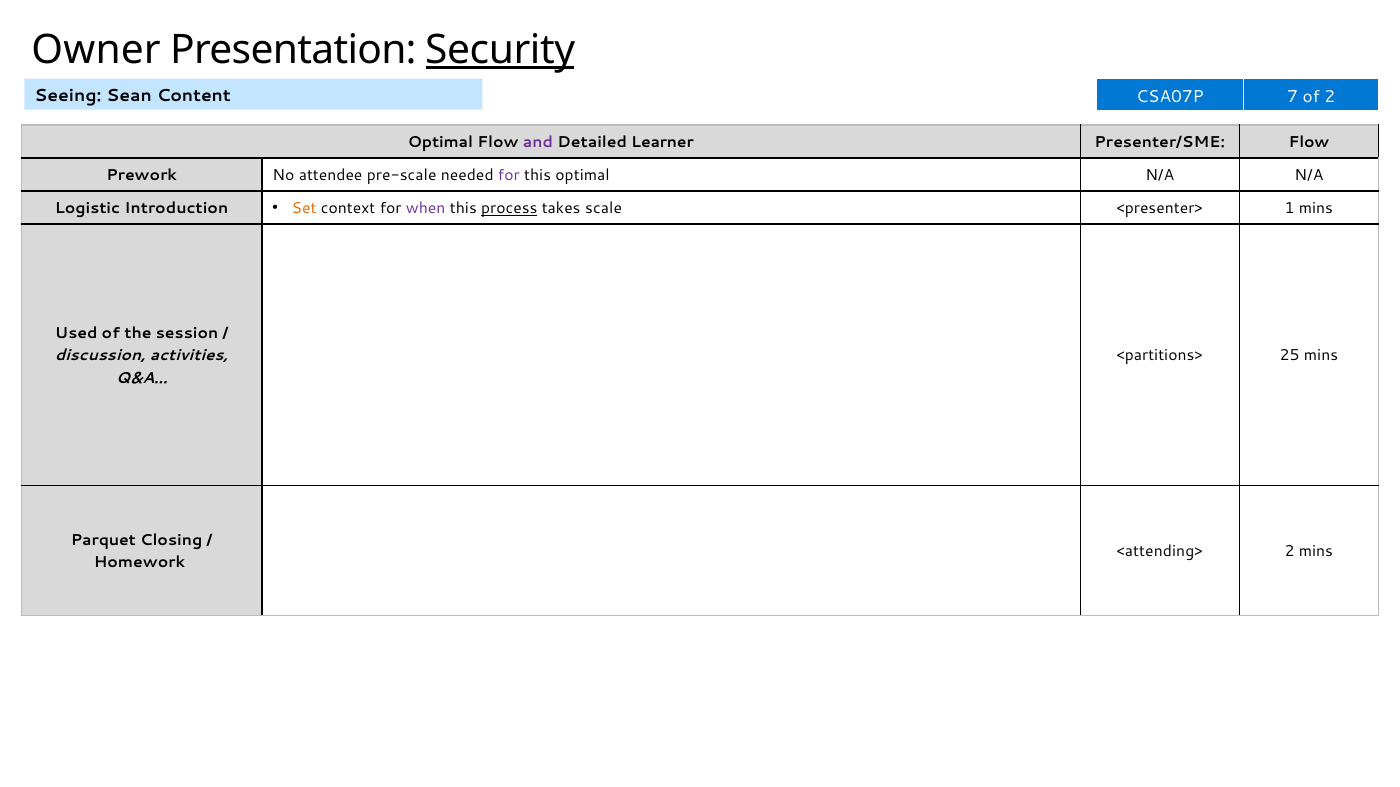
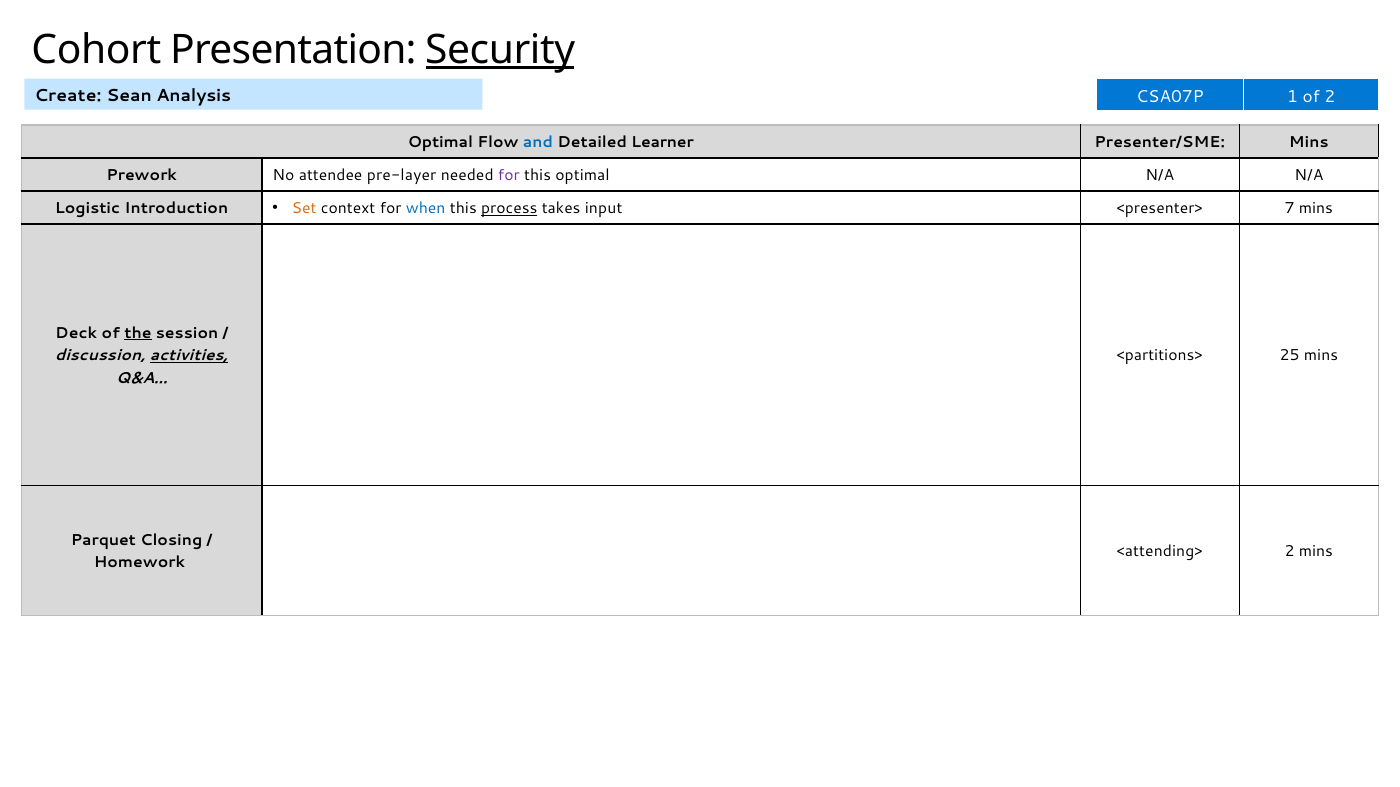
Owner: Owner -> Cohort (96, 50)
Seeing: Seeing -> Create (68, 95)
Content: Content -> Analysis (194, 95)
7: 7 -> 1 (1293, 97)
and colour: purple -> blue (538, 143)
Presenter/SME Flow: Flow -> Mins (1309, 143)
pre-scale: pre-scale -> pre-layer (402, 176)
when colour: purple -> blue (426, 209)
scale: scale -> input (604, 209)
1: 1 -> 7 (1290, 209)
Used: Used -> Deck (76, 333)
the underline: none -> present (138, 333)
activities underline: none -> present (189, 356)
